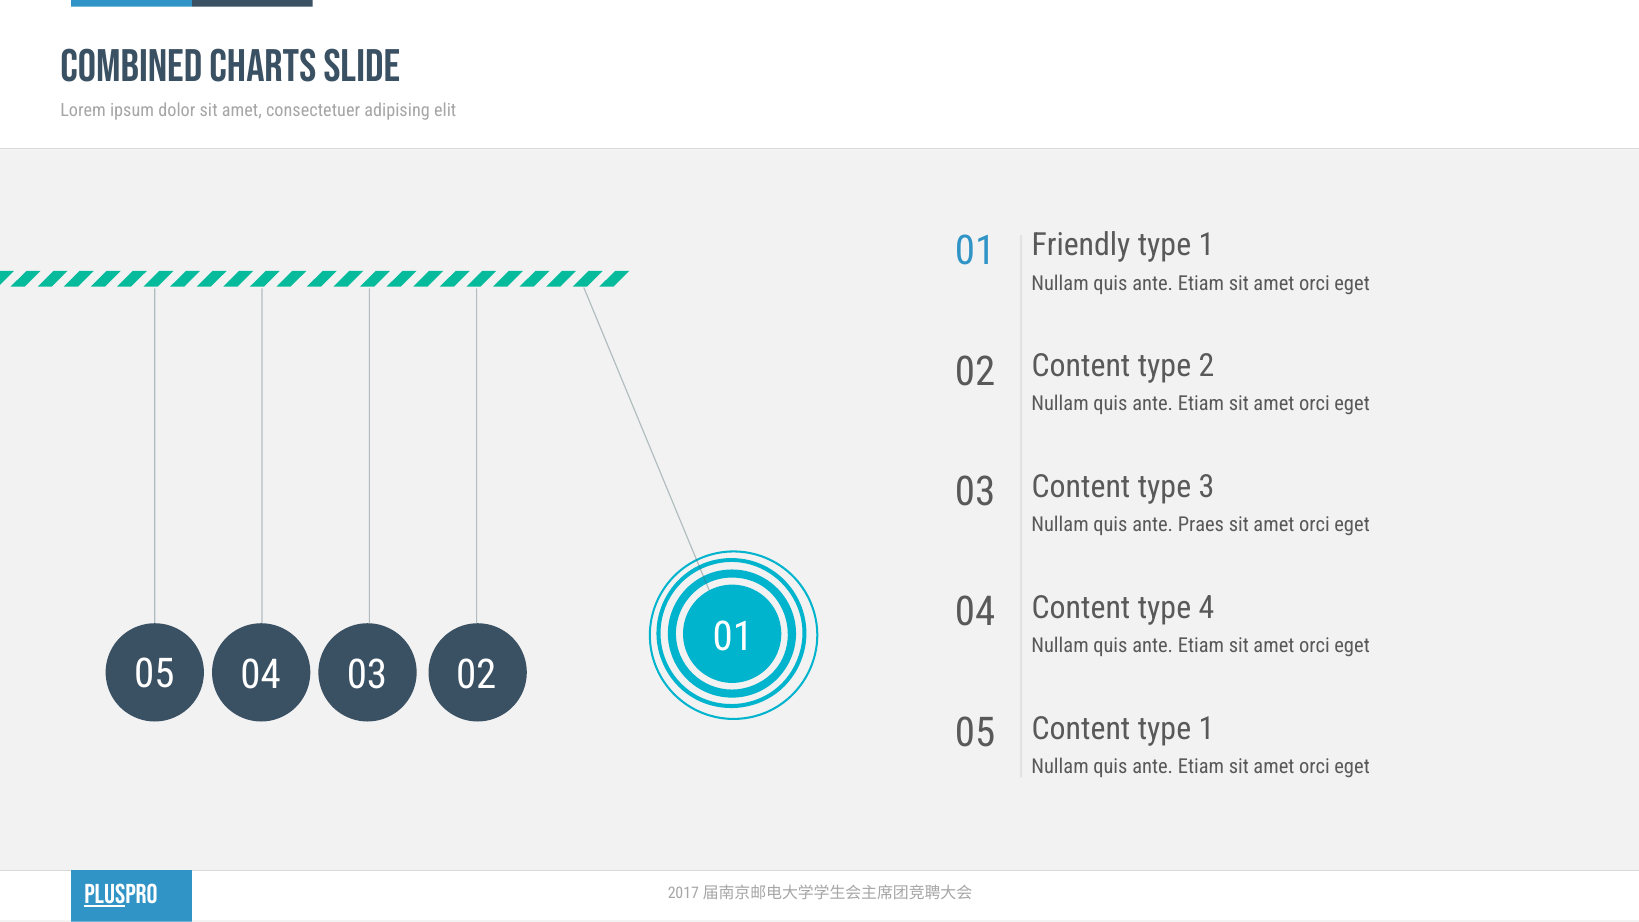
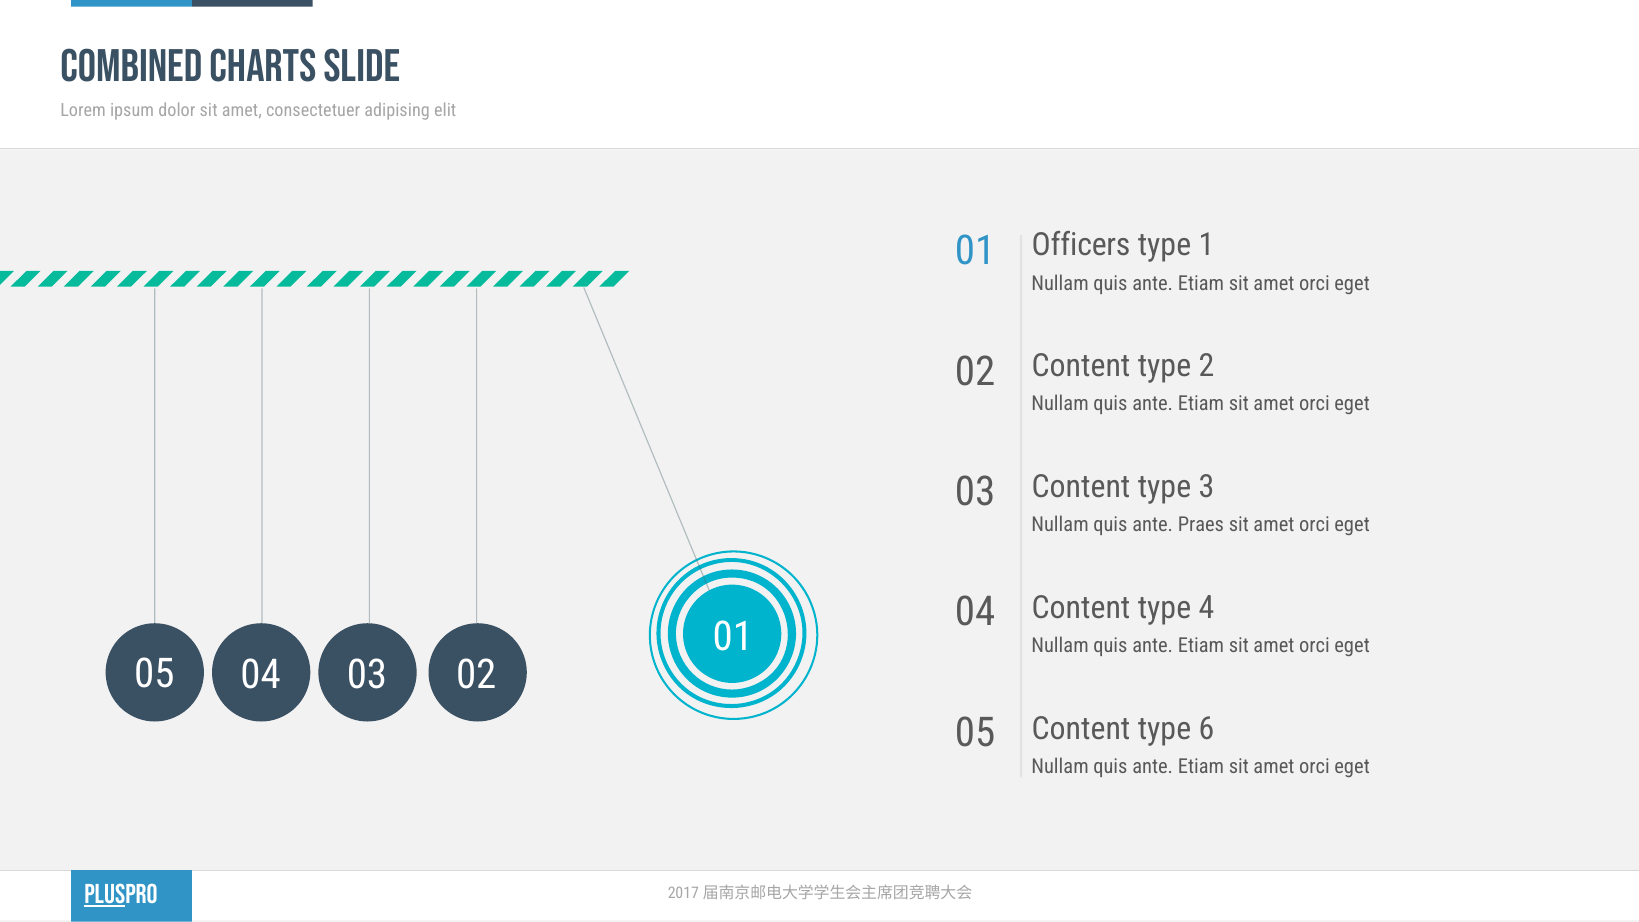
Friendly: Friendly -> Officers (1081, 245)
Content type 1: 1 -> 6 (1206, 729)
